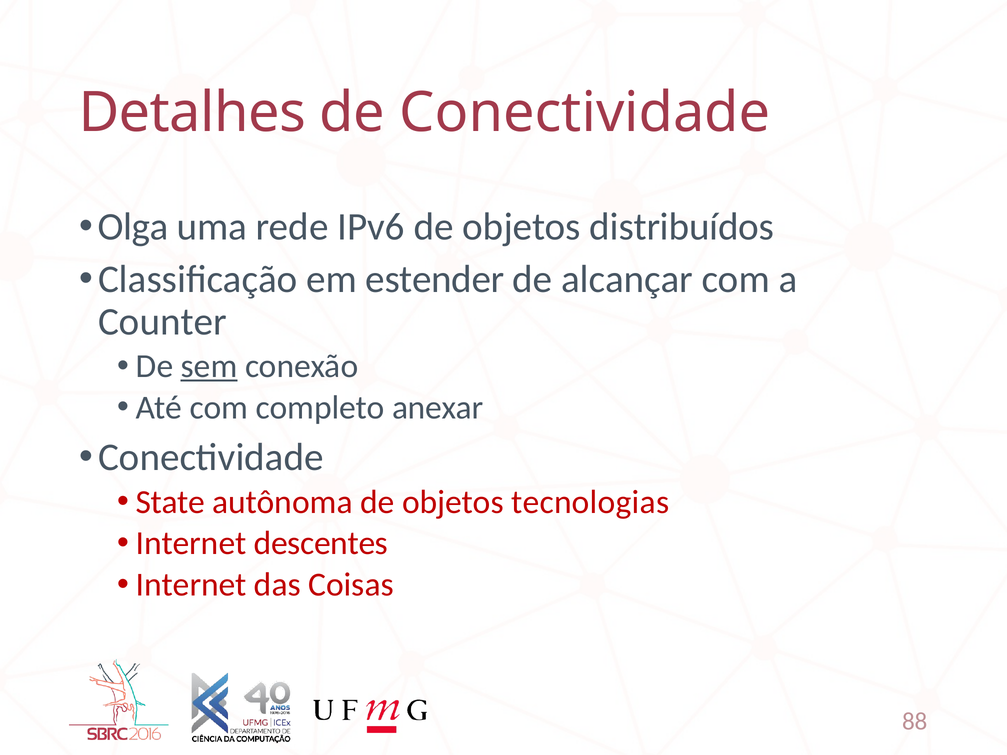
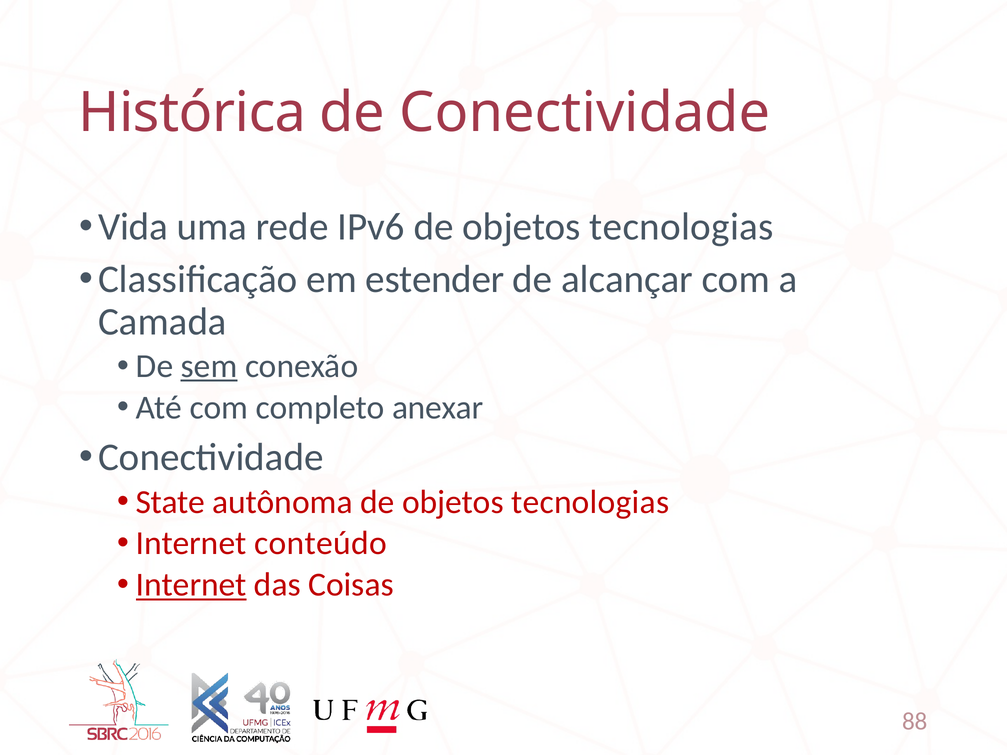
Detalhes: Detalhes -> Histórica (192, 113)
Olga: Olga -> Vida (133, 227)
IPv6 de objetos distribuídos: distribuídos -> tecnologias (682, 227)
Counter: Counter -> Camada (162, 322)
descentes: descentes -> conteúdo (321, 544)
Internet underline: none -> present (191, 585)
